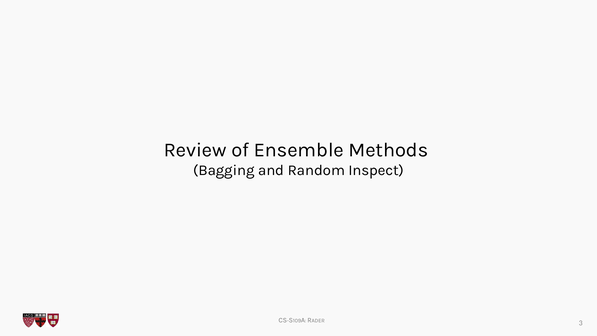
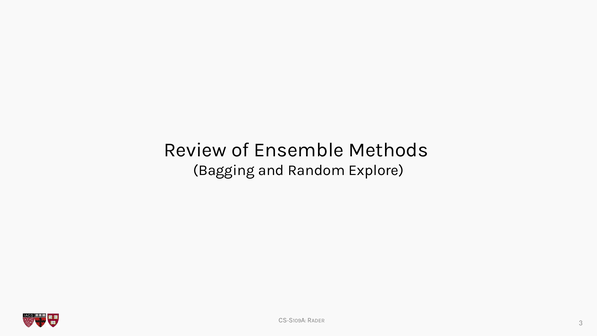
Inspect: Inspect -> Explore (376, 170)
